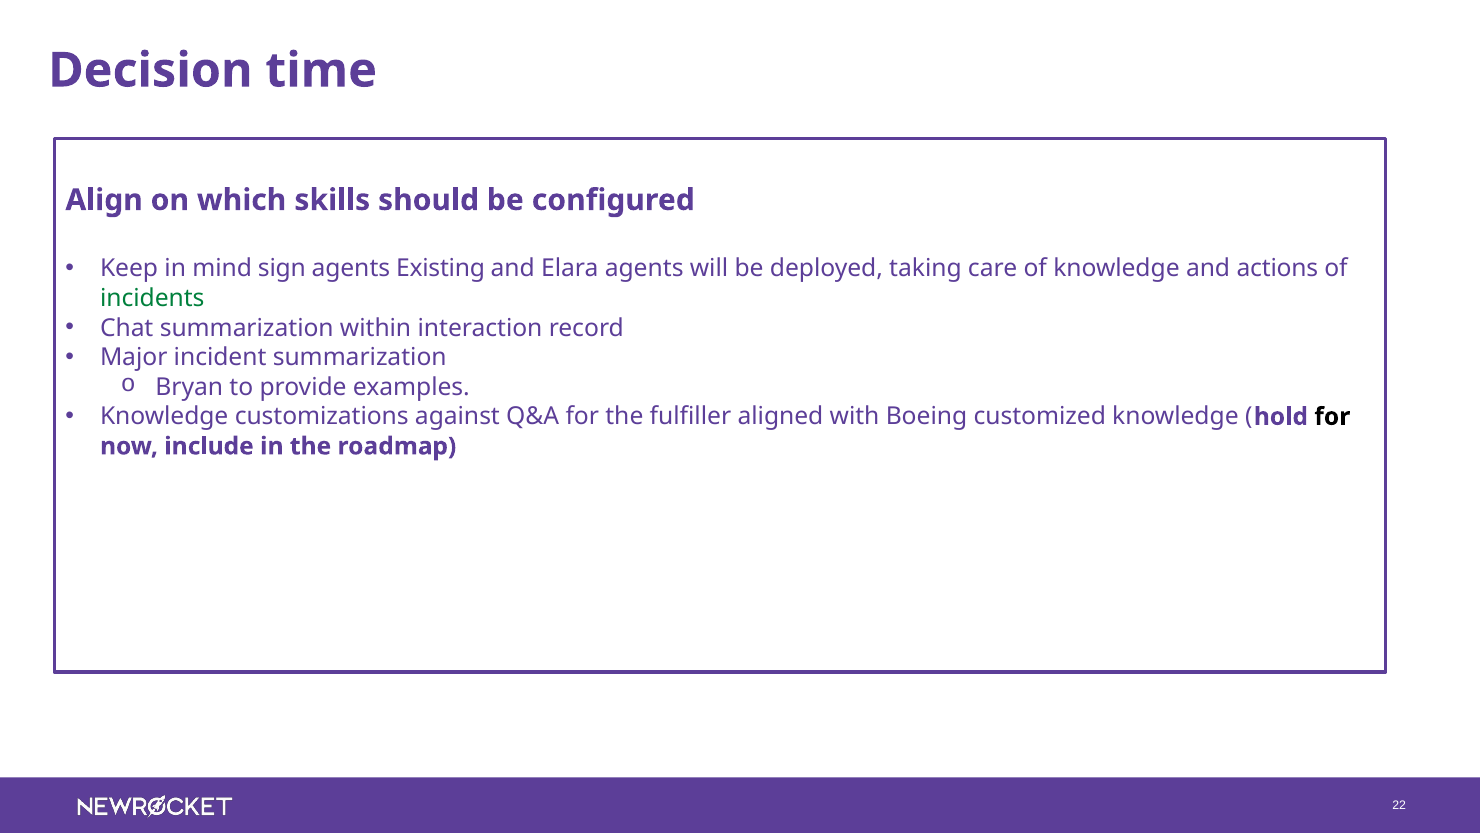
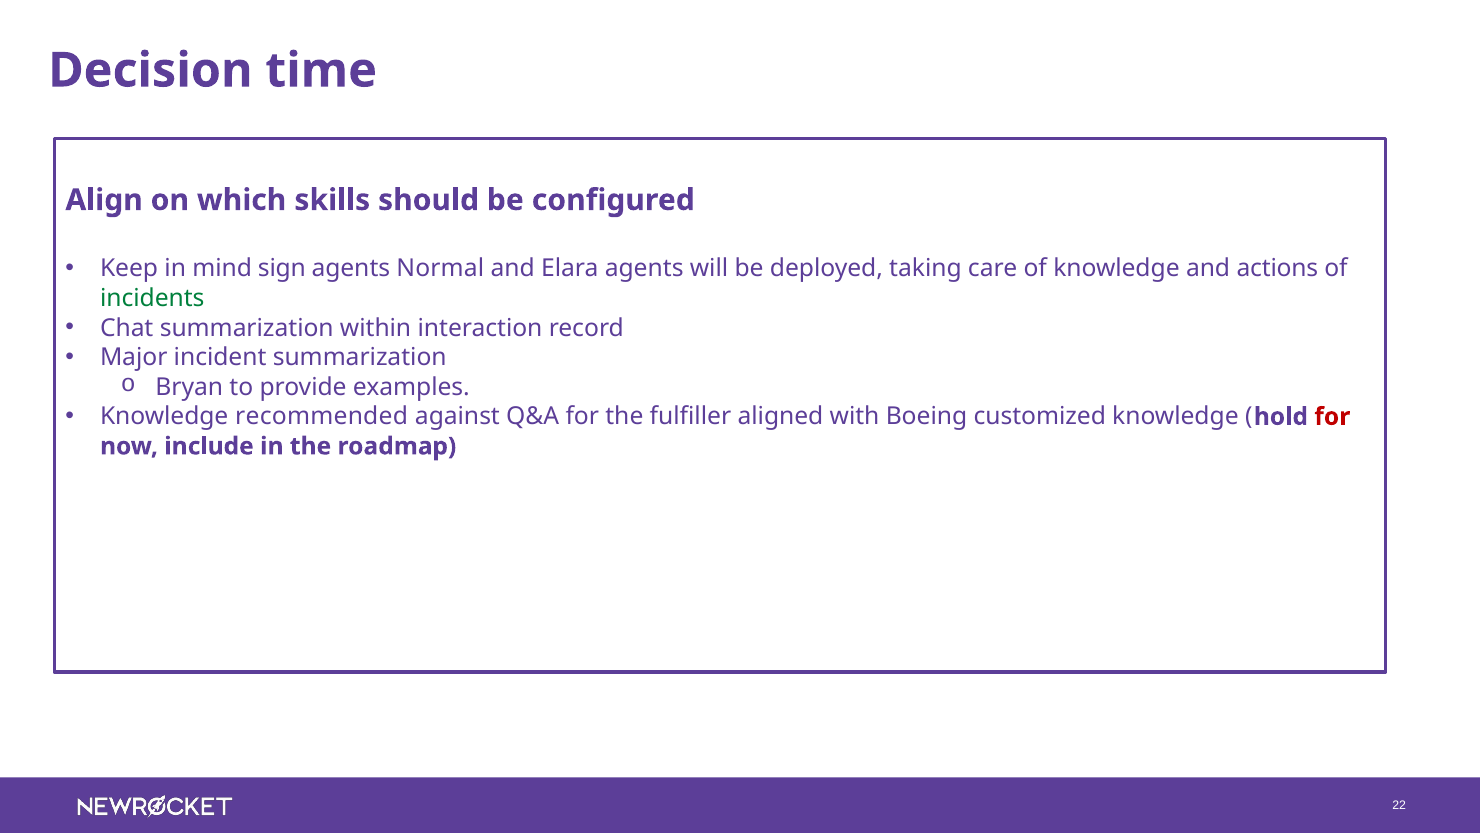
Existing: Existing -> Normal (440, 269)
customizations: customizations -> recommended (322, 417)
for colour: black -> red (1332, 417)
